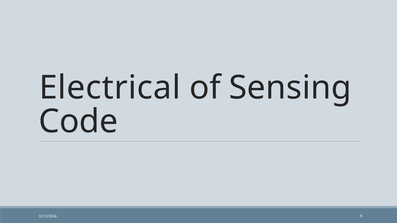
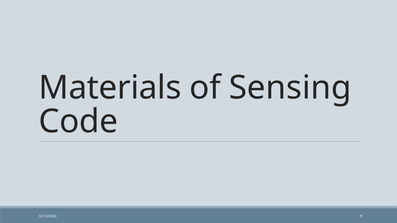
Electrical: Electrical -> Materials (110, 88)
